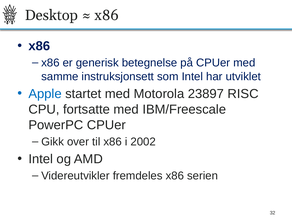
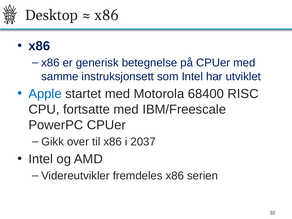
23897: 23897 -> 68400 (206, 94)
2002: 2002 -> 2037 (143, 142)
